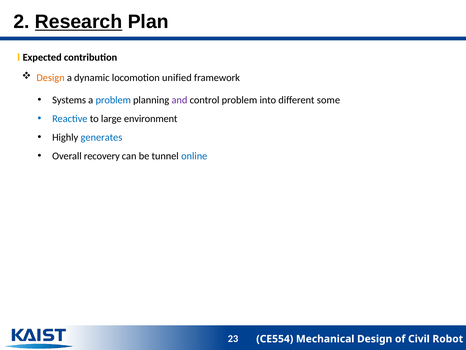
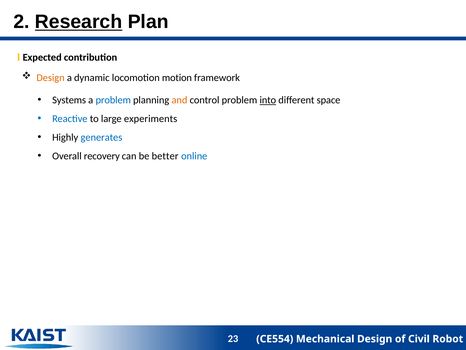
unified: unified -> motion (177, 77)
and colour: purple -> orange (179, 100)
into underline: none -> present (268, 100)
some: some -> space (329, 100)
environment: environment -> experiments (151, 119)
tunnel: tunnel -> better (165, 156)
